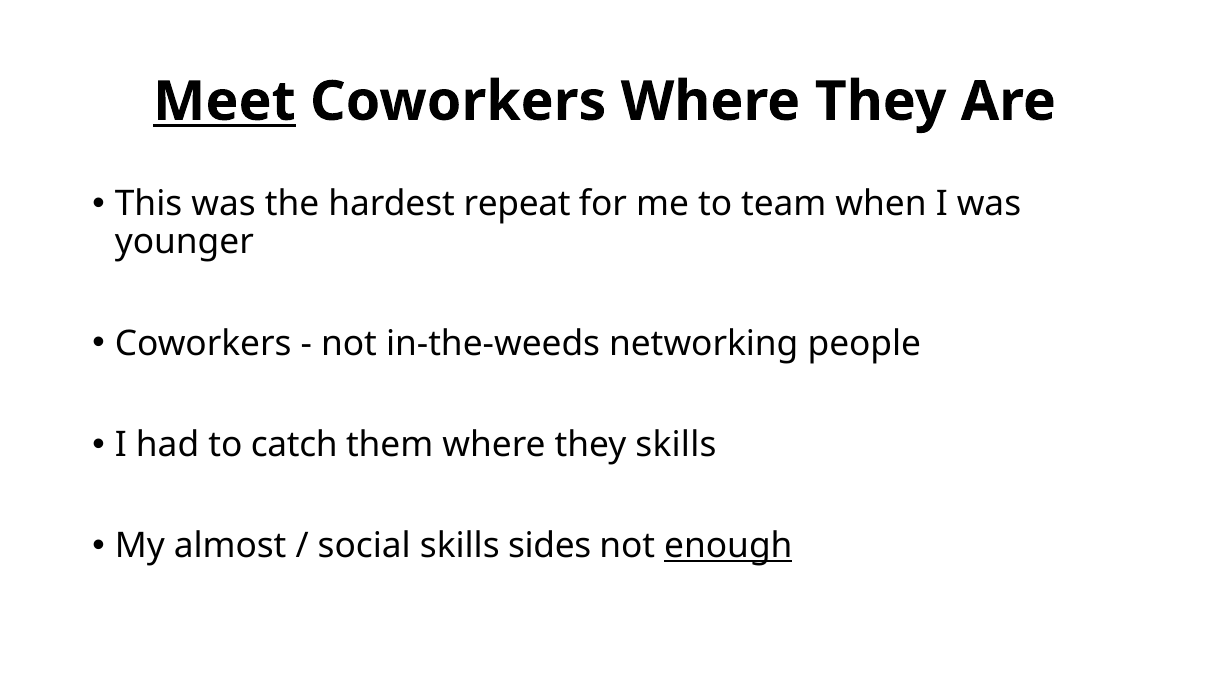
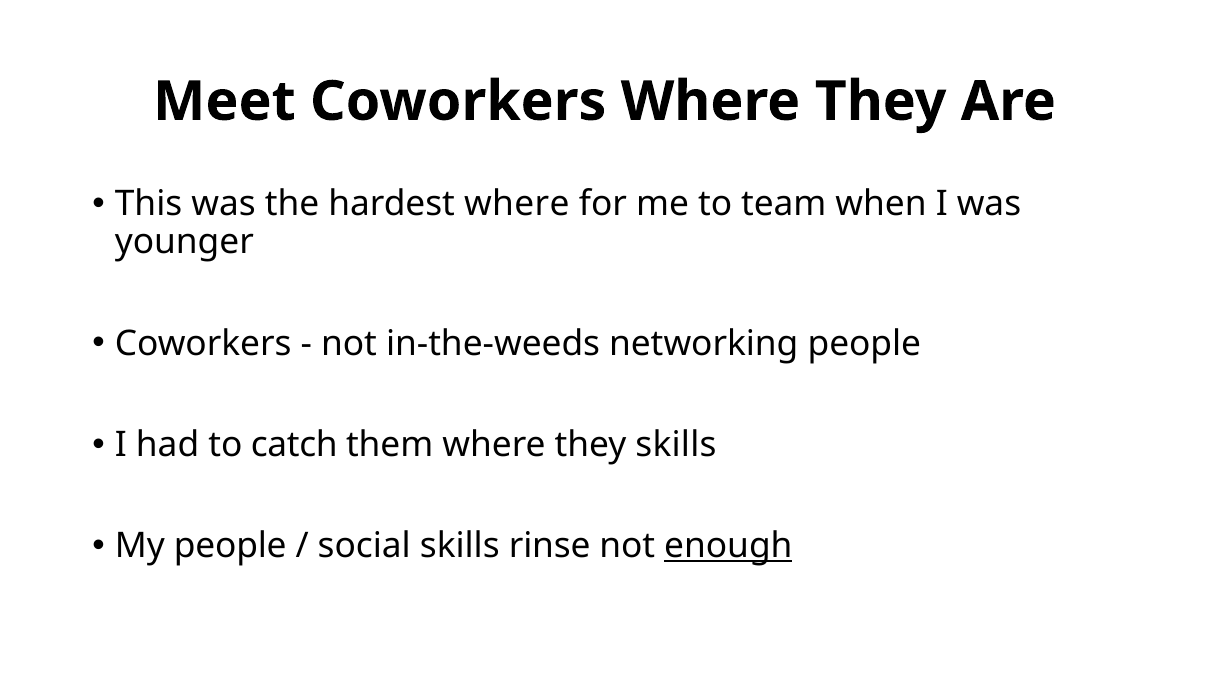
Meet underline: present -> none (224, 102)
hardest repeat: repeat -> where (517, 205)
My almost: almost -> people (230, 546)
sides: sides -> rinse (550, 546)
